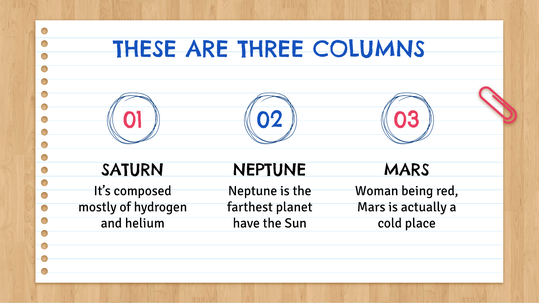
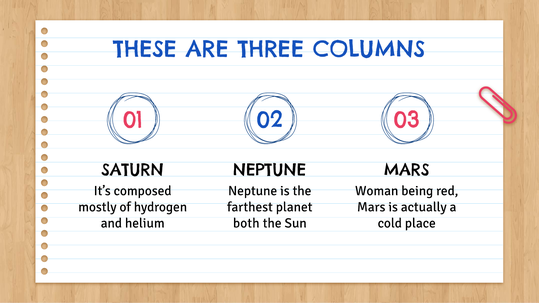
have: have -> both (246, 223)
